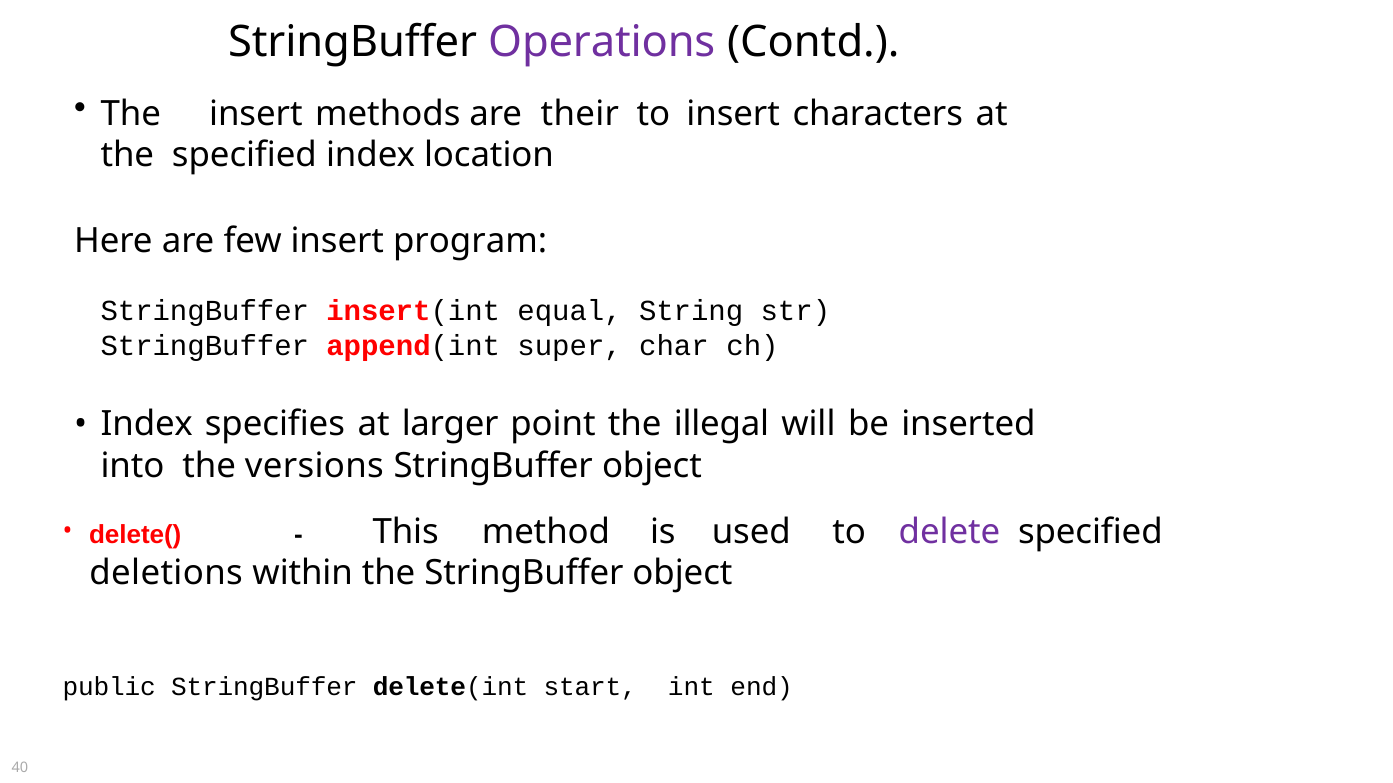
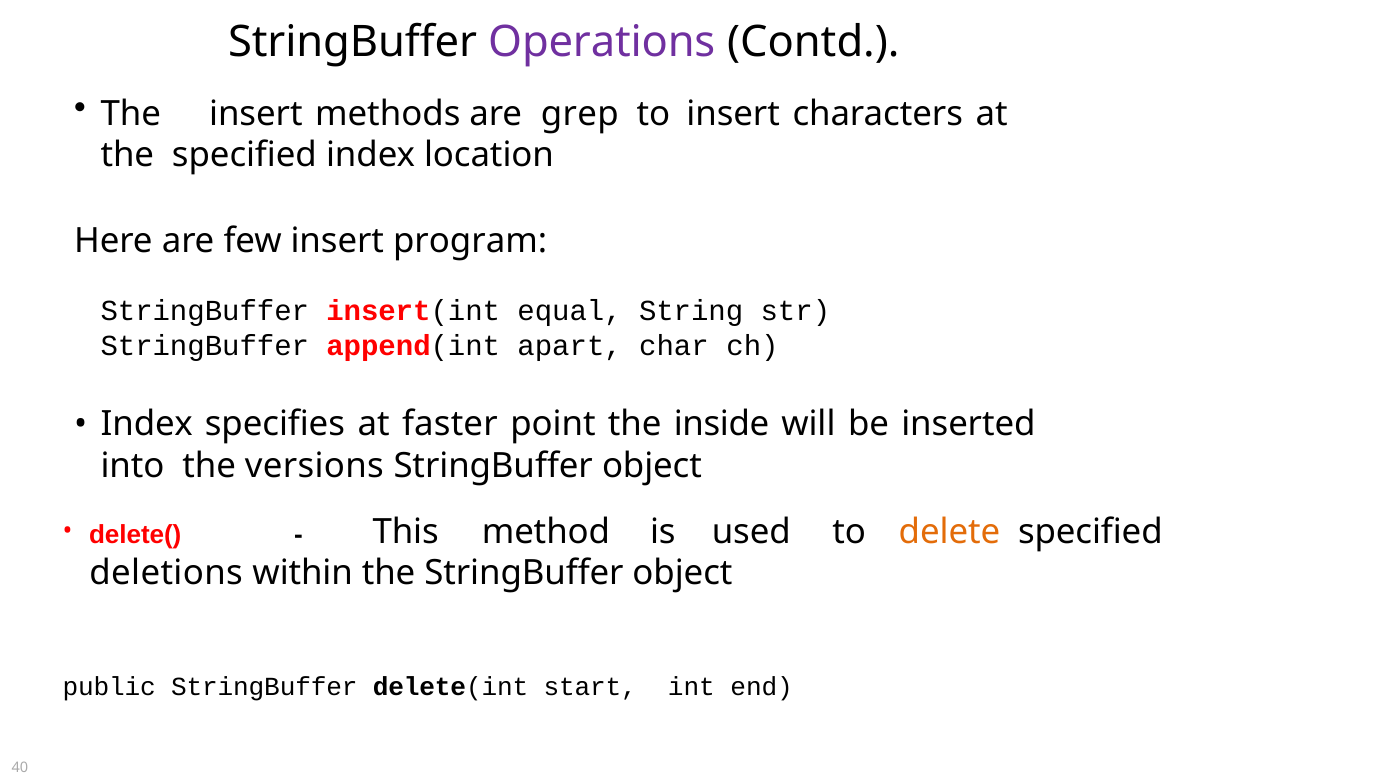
their: their -> grep (580, 114)
super: super -> apart (570, 346)
larger: larger -> faster (450, 424)
illegal: illegal -> inside (722, 424)
delete colour: purple -> orange (949, 532)
